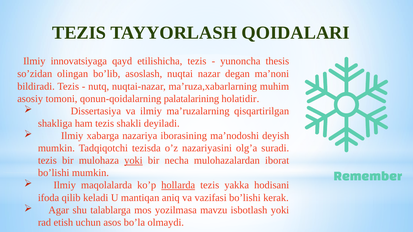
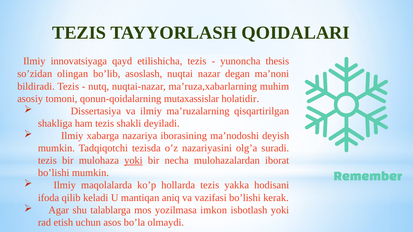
palatalarining: palatalarining -> mutaxassislar (191, 99)
hollarda underline: present -> none (178, 186)
mavzu: mavzu -> imkоn (214, 210)
